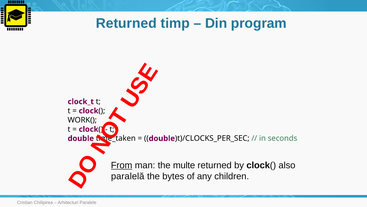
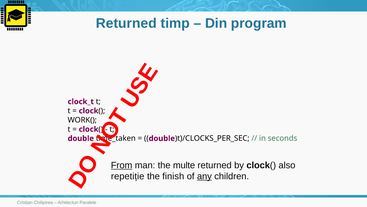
paralelă: paralelă -> repetiție (128, 176)
bytes: bytes -> finish (173, 176)
any underline: none -> present (204, 176)
